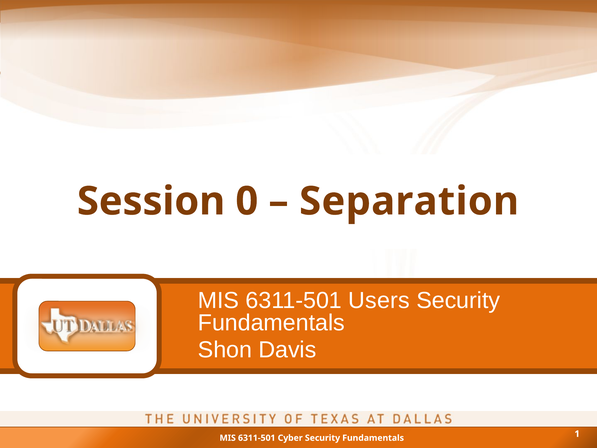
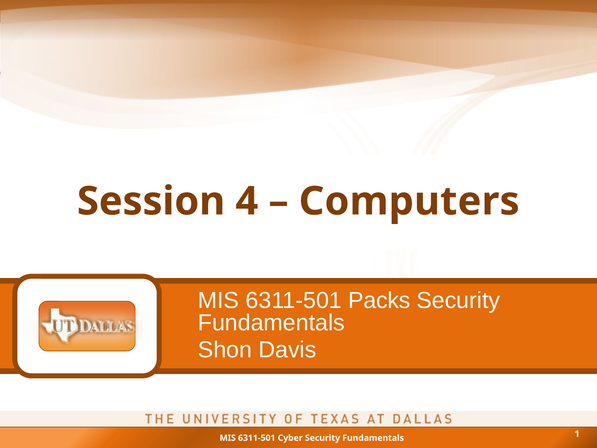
0: 0 -> 4 (247, 201)
Separation: Separation -> Computers (409, 201)
Users: Users -> Packs (379, 300)
